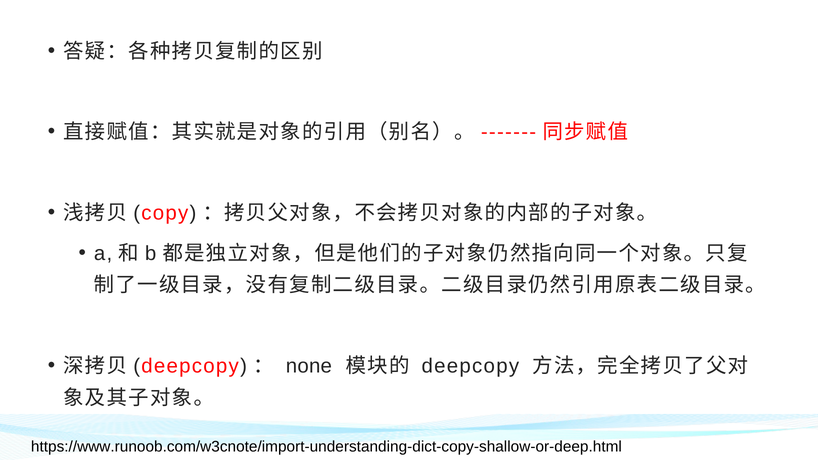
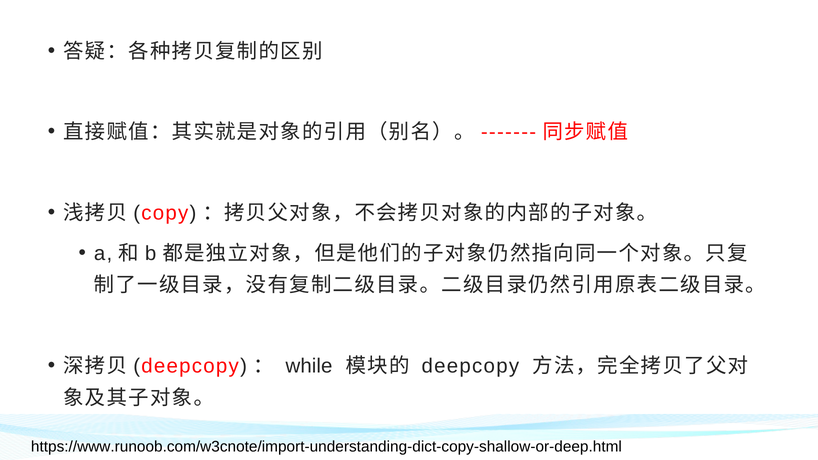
none: none -> while (309, 366)
